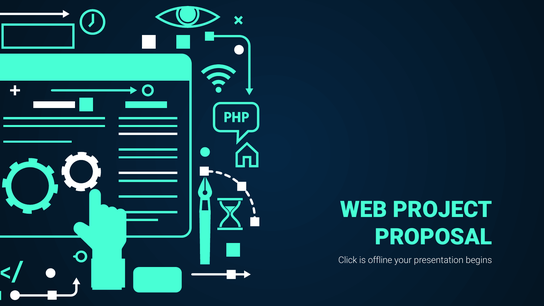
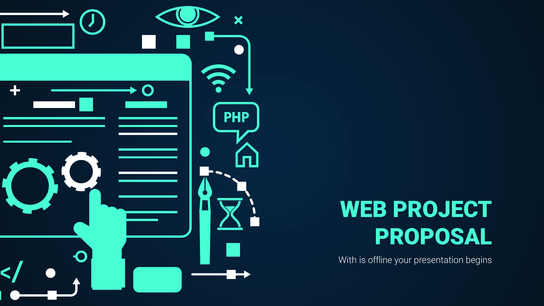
Click: Click -> With (348, 260)
